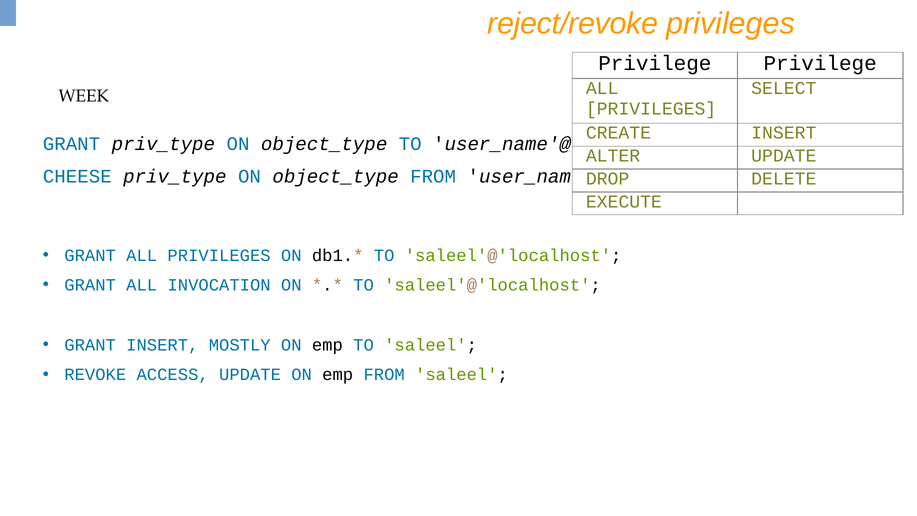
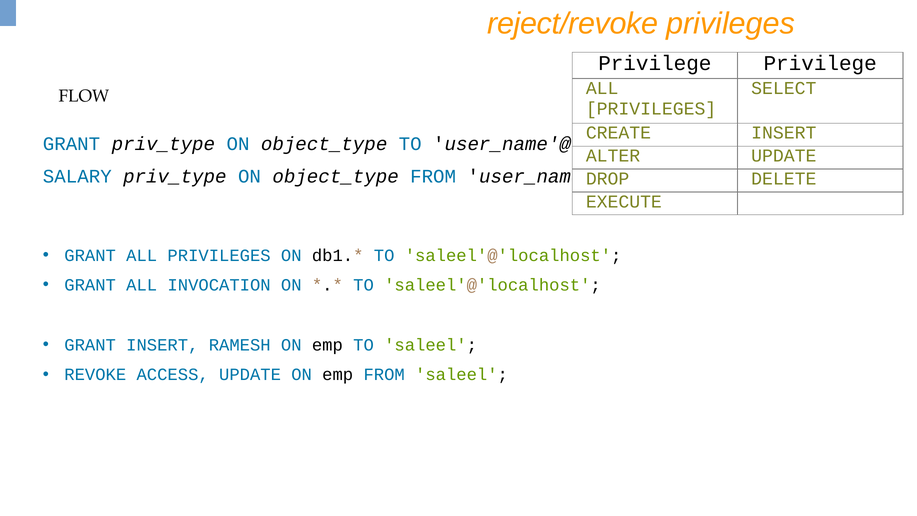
WEEK: WEEK -> FLOW (84, 96)
CHEESE: CHEESE -> SALARY (77, 176)
MOSTLY: MOSTLY -> RAMESH (240, 345)
